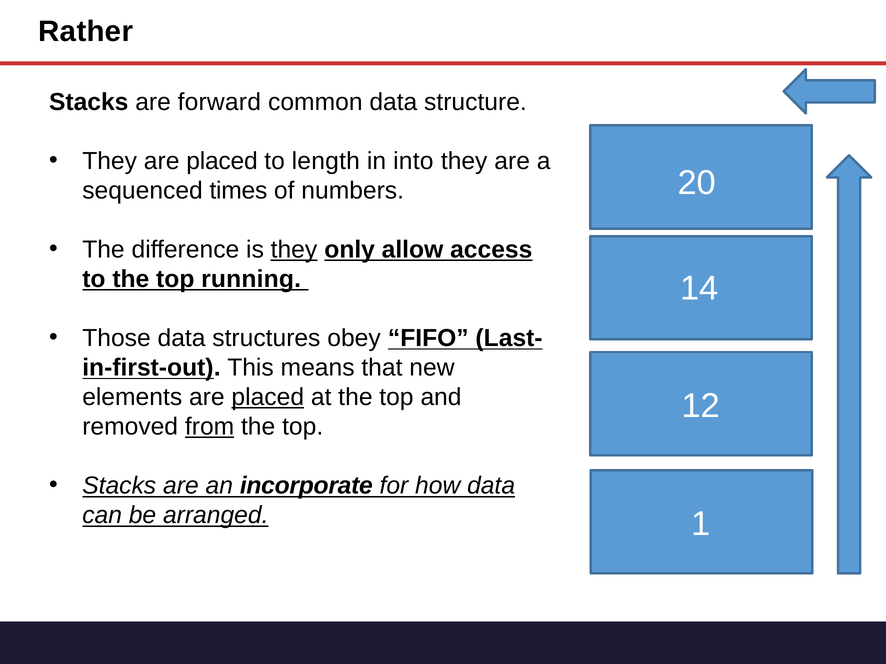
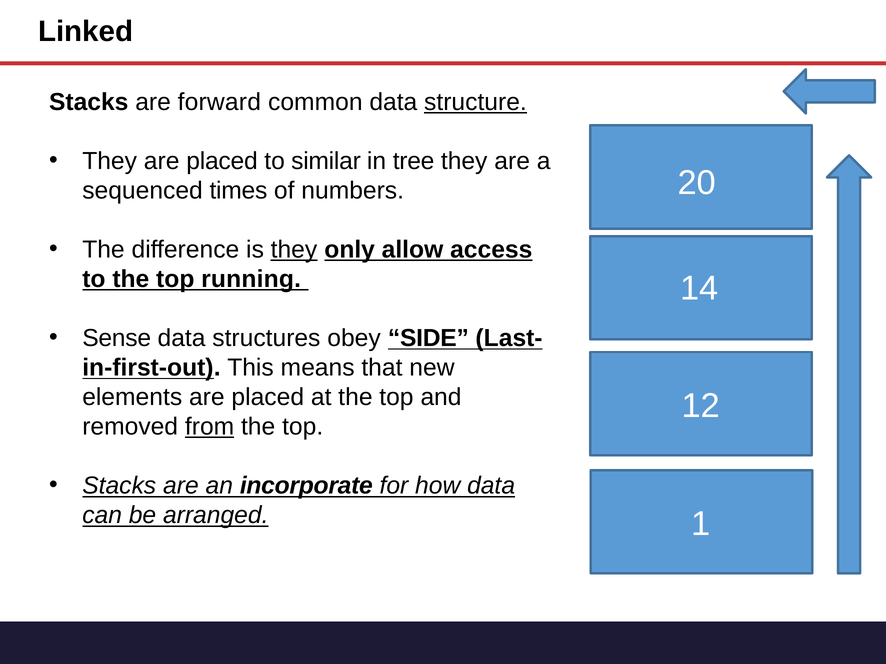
Rather: Rather -> Linked (86, 31)
structure underline: none -> present (475, 102)
length: length -> similar (326, 161)
into: into -> tree (414, 161)
Those: Those -> Sense (117, 338)
FIFO: FIFO -> SIDE (428, 338)
placed underline: present -> none (268, 397)
